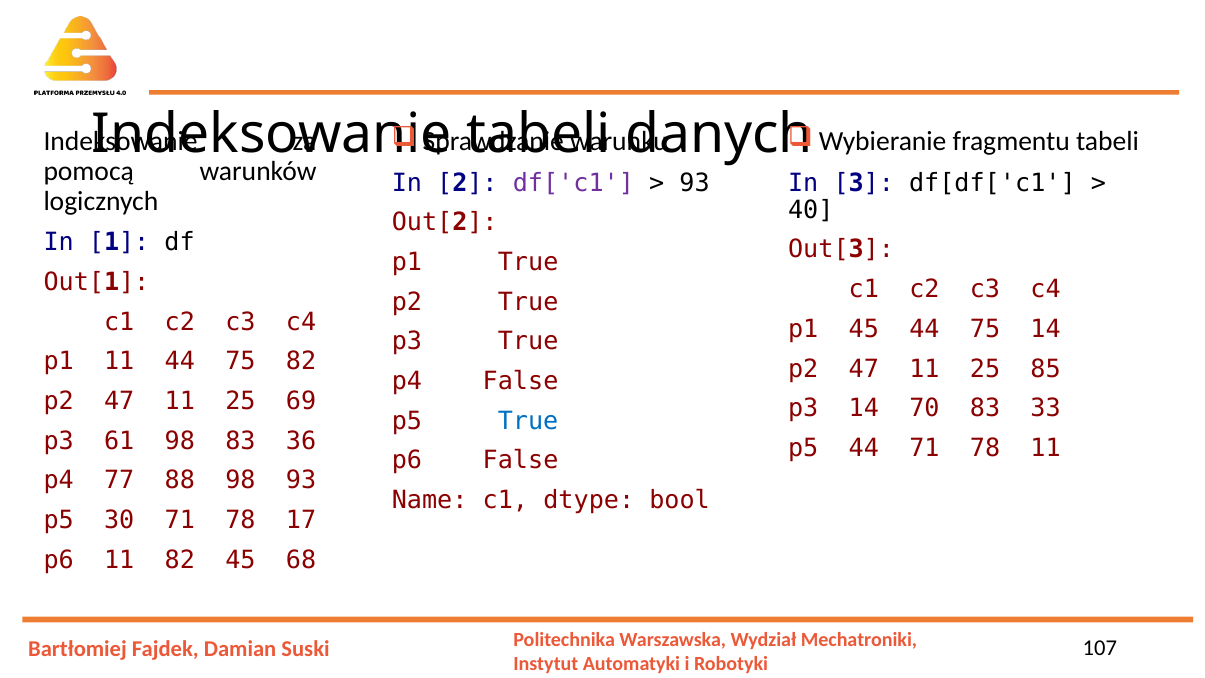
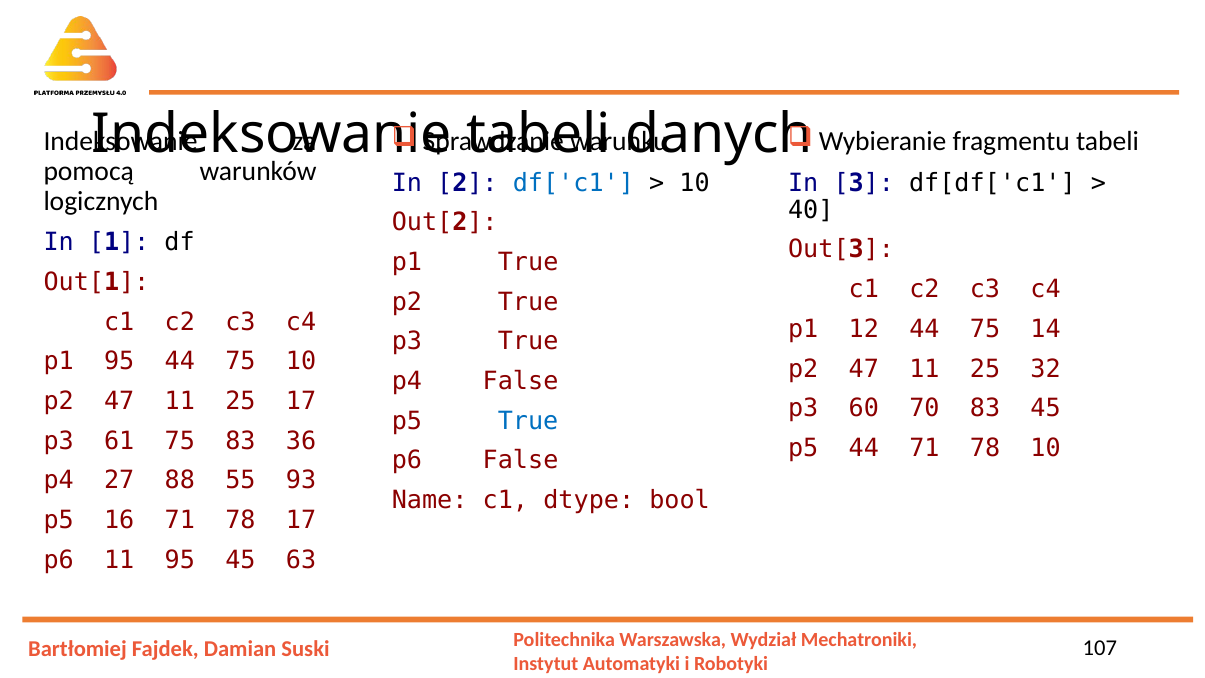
df['c1 colour: purple -> blue (573, 183)
93: 93 -> 10 (695, 183)
p1 45: 45 -> 12 (864, 329)
p1 11: 11 -> 95 (119, 362)
75 82: 82 -> 10 (301, 362)
85: 85 -> 32 (1046, 369)
25 69: 69 -> 17 (301, 401)
p3 14: 14 -> 60 (864, 408)
83 33: 33 -> 45 (1046, 408)
61 98: 98 -> 75 (180, 441)
78 11: 11 -> 10 (1046, 448)
77: 77 -> 27 (119, 481)
88 98: 98 -> 55 (240, 481)
30: 30 -> 16 (119, 520)
11 82: 82 -> 95 (180, 560)
68: 68 -> 63 (301, 560)
